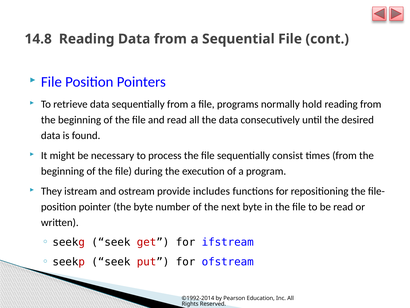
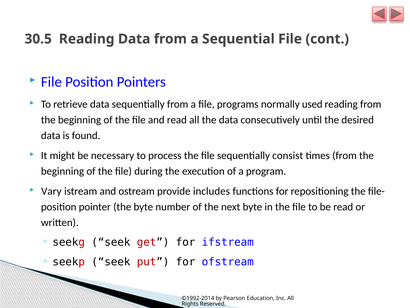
14.8: 14.8 -> 30.5 (38, 39)
hold: hold -> used (312, 104)
They: They -> Vary (51, 191)
